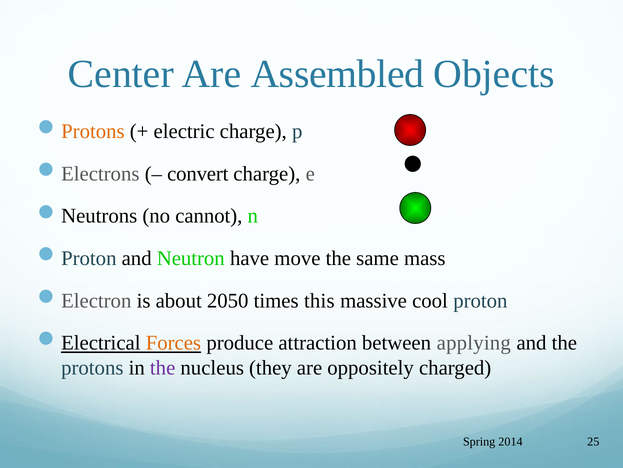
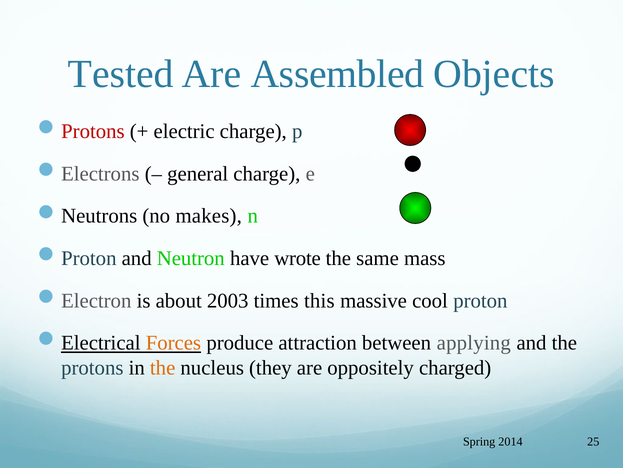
Center: Center -> Tested (121, 74)
Protons colour: orange -> red (93, 131)
convert: convert -> general (198, 173)
cannot: cannot -> makes (209, 216)
move: move -> wrote (298, 258)
2050: 2050 -> 2003 (228, 300)
the colour: purple -> orange (163, 367)
